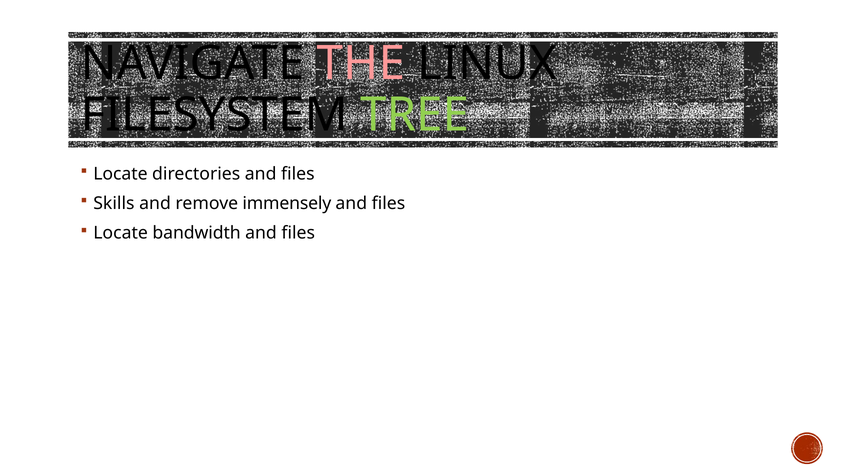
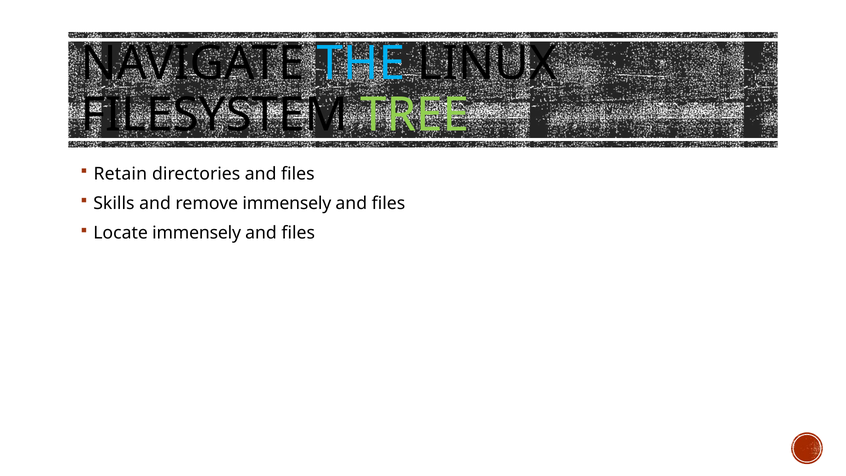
THE colour: pink -> light blue (361, 63)
Locate: Locate -> Retain (120, 174)
Locate bandwidth: bandwidth -> immensely (197, 233)
